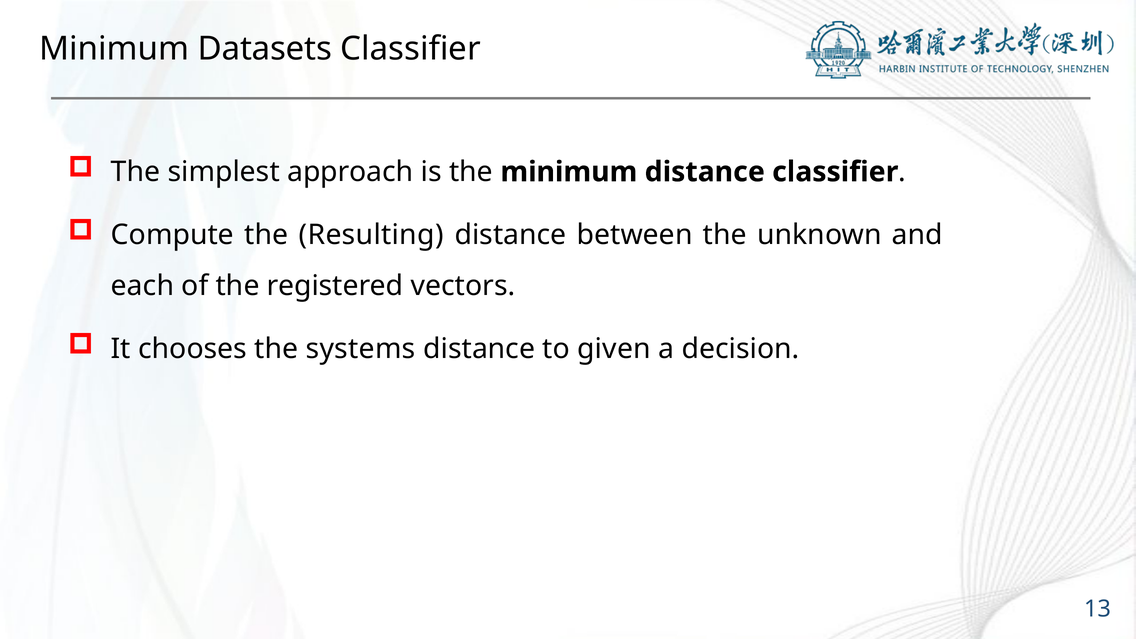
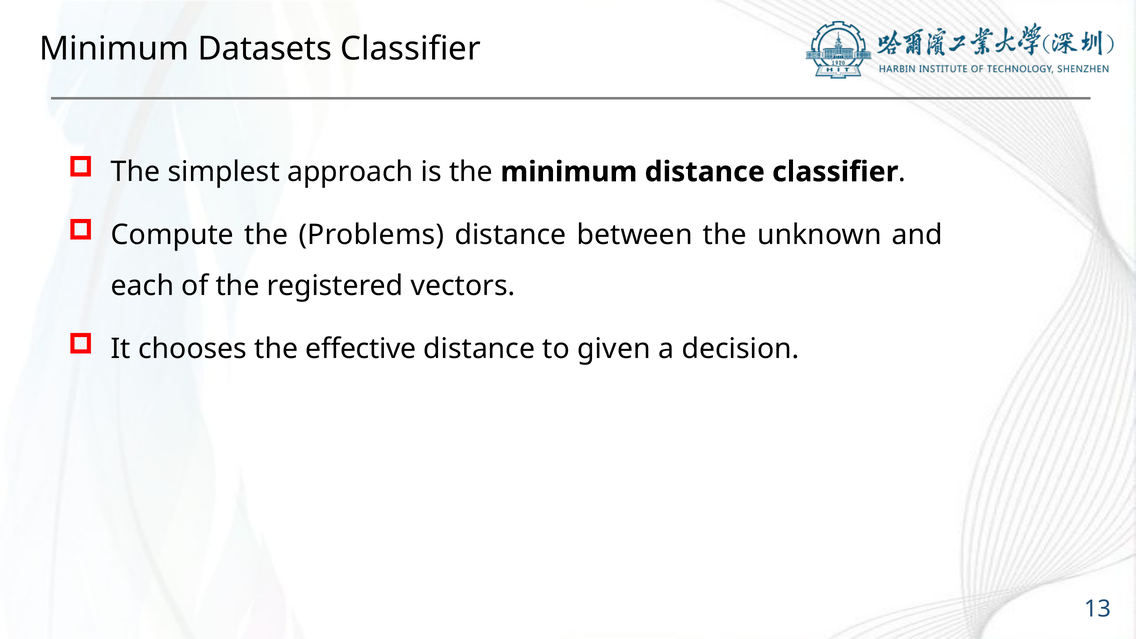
Resulting: Resulting -> Problems (371, 235)
systems: systems -> effective (361, 349)
